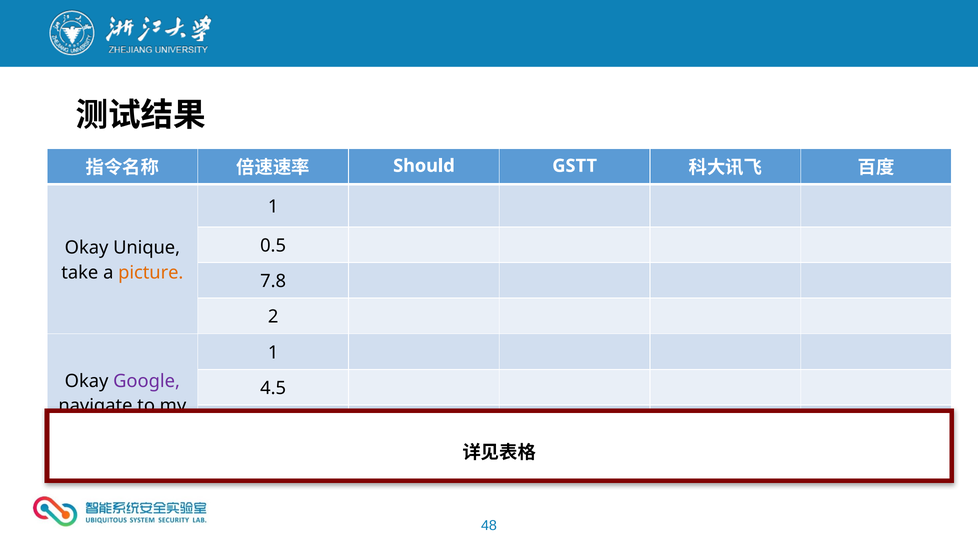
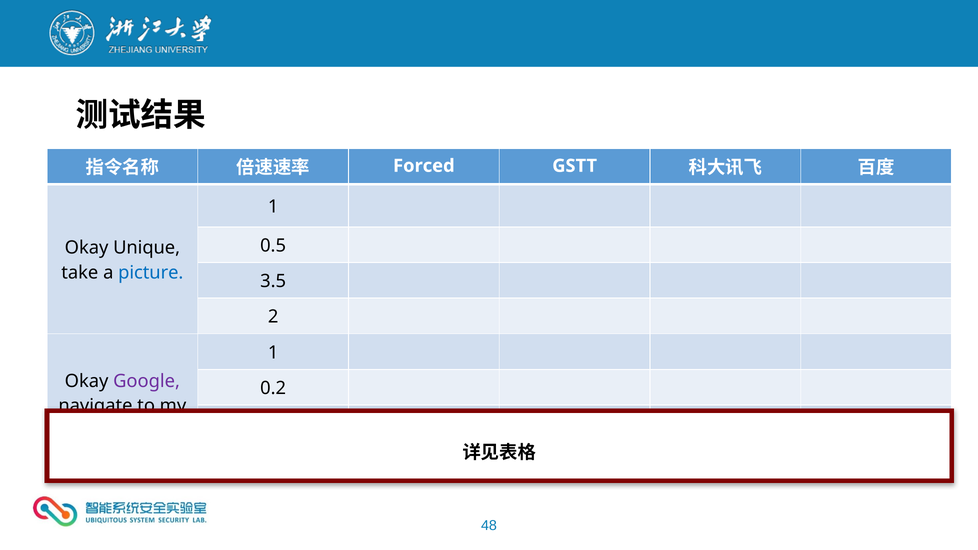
Should: Should -> Forced (424, 166)
picture colour: orange -> blue (151, 273)
7.8: 7.8 -> 3.5 (273, 281)
4.5: 4.5 -> 0.2 (273, 388)
